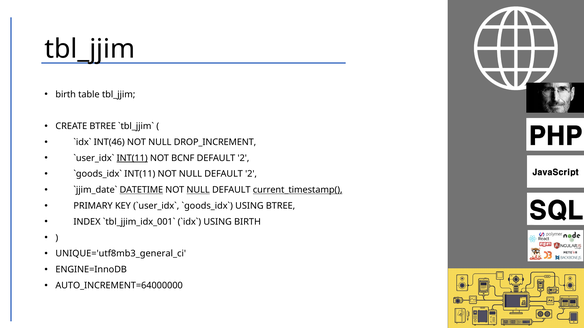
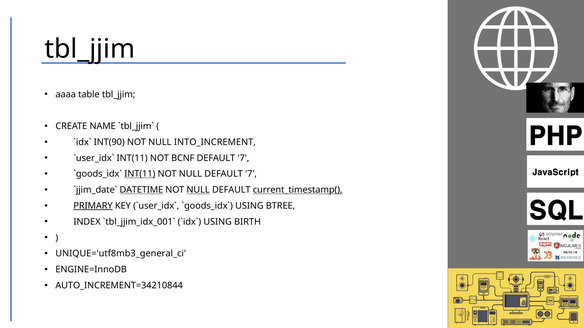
birth: birth -> aaaa (66, 95)
CREATE BTREE: BTREE -> NAME (103, 126)
INT(46: INT(46 -> INT(90 (109, 142)
DROP_INCREMENT: DROP_INCREMENT -> INTO_INCREMENT (215, 142)
INT(11 underline: present -> none (132, 158)
2: 2 -> 7 (243, 158)
INT(11 underline: none -> present (140, 174)
NULL DEFAULT 2: 2 -> 7 (251, 174)
PRIMARY underline: none -> present (93, 206)
AUTO_INCREMENT=64000000: AUTO_INCREMENT=64000000 -> AUTO_INCREMENT=34210844 (119, 286)
